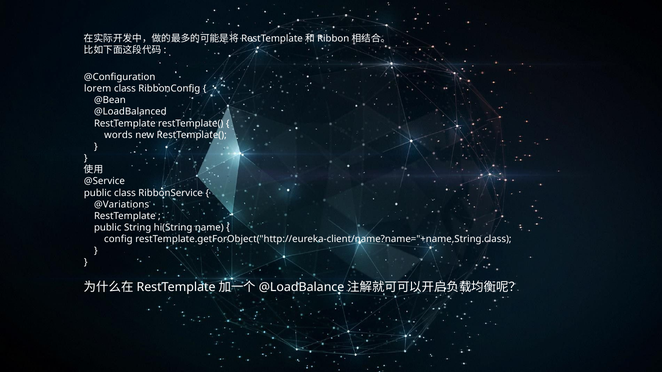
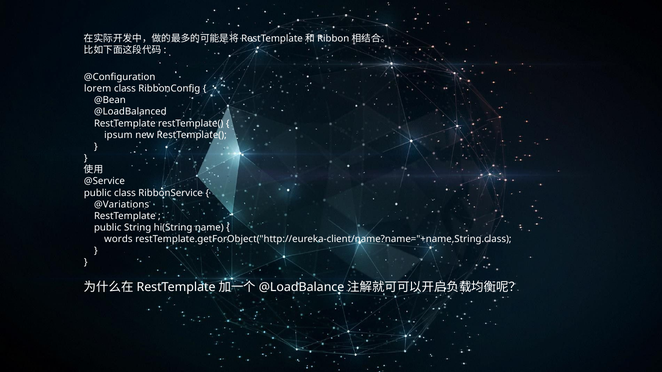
words: words -> ipsum (118, 135)
config: config -> words (118, 239)
